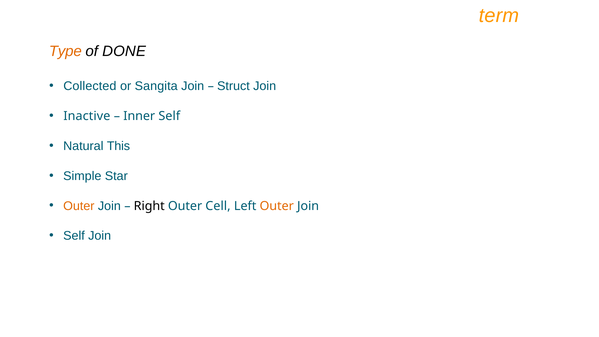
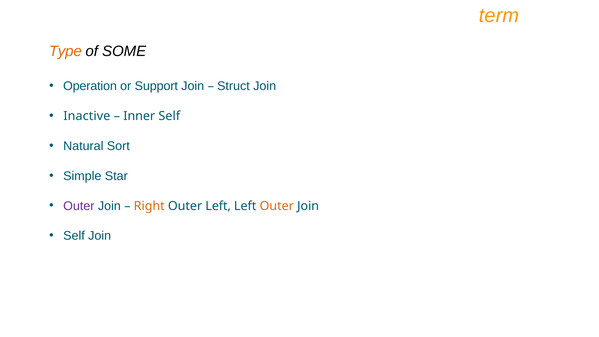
DONE: DONE -> SOME (124, 51)
Collected: Collected -> Operation (90, 86)
Sangita: Sangita -> Support (156, 86)
This: This -> Sort (118, 146)
Outer colour: orange -> purple (79, 206)
Right colour: black -> orange (149, 206)
Outer Cell: Cell -> Left (218, 206)
